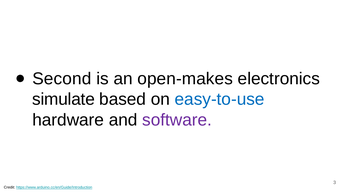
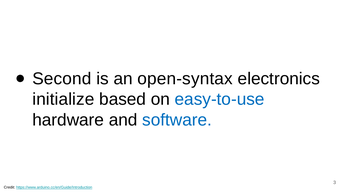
open-makes: open-makes -> open-syntax (185, 79)
simulate: simulate -> initialize (63, 100)
software colour: purple -> blue (177, 120)
